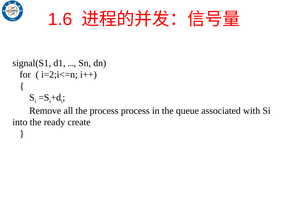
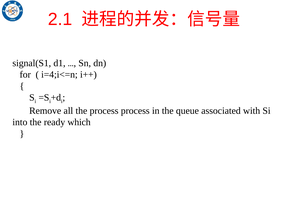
1.6: 1.6 -> 2.1 (60, 19)
i=2;i<=n: i=2;i<=n -> i=4;i<=n (59, 75)
create: create -> which (79, 122)
